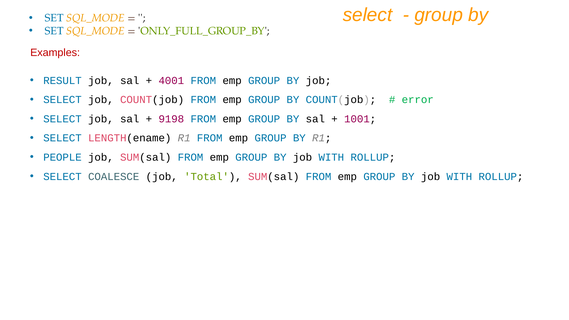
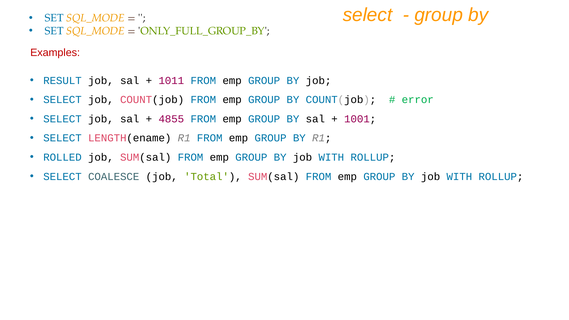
4001: 4001 -> 1011 (171, 81)
9198: 9198 -> 4855 (171, 119)
PEOPLE: PEOPLE -> ROLLED (62, 157)
